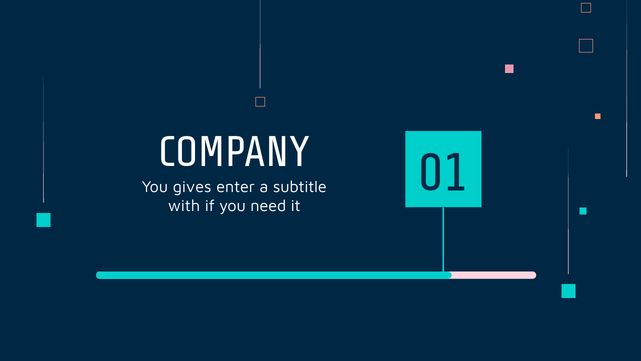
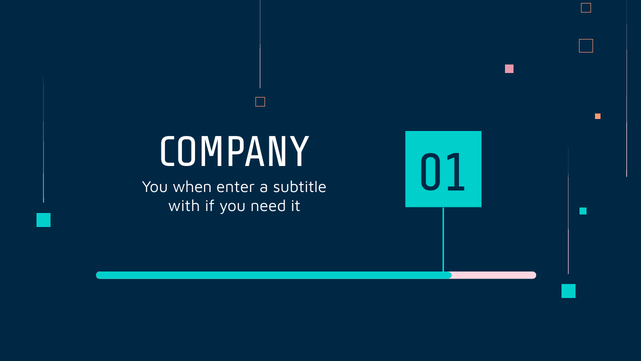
gives: gives -> when (192, 187)
